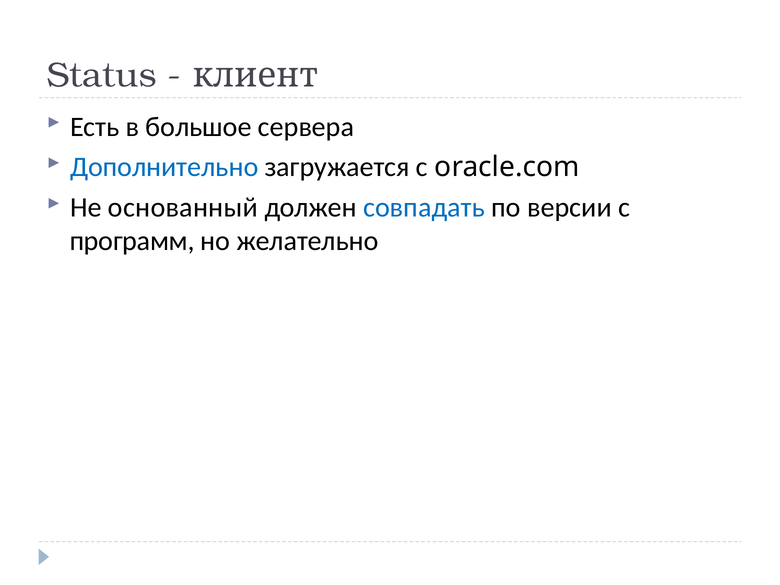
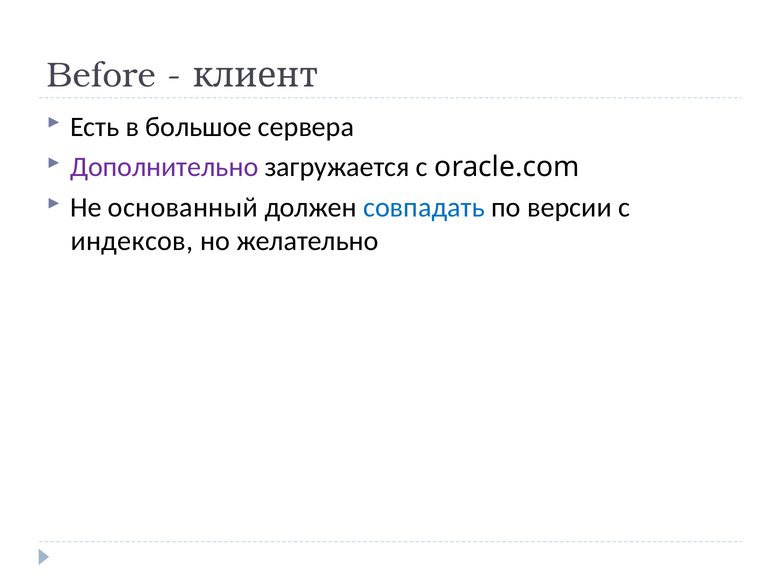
Status: Status -> Before (101, 75)
Дополнительно colour: blue -> purple (164, 167)
программ: программ -> индексов (132, 241)
